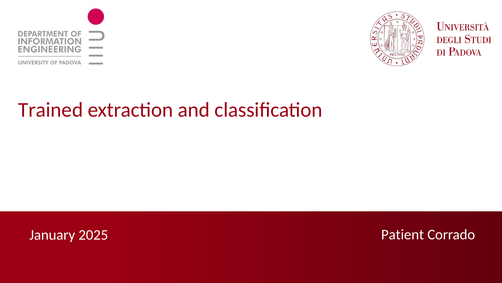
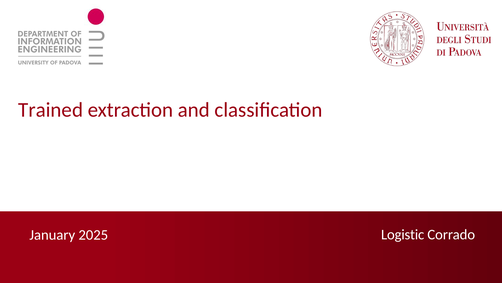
Patient: Patient -> Logistic (403, 234)
